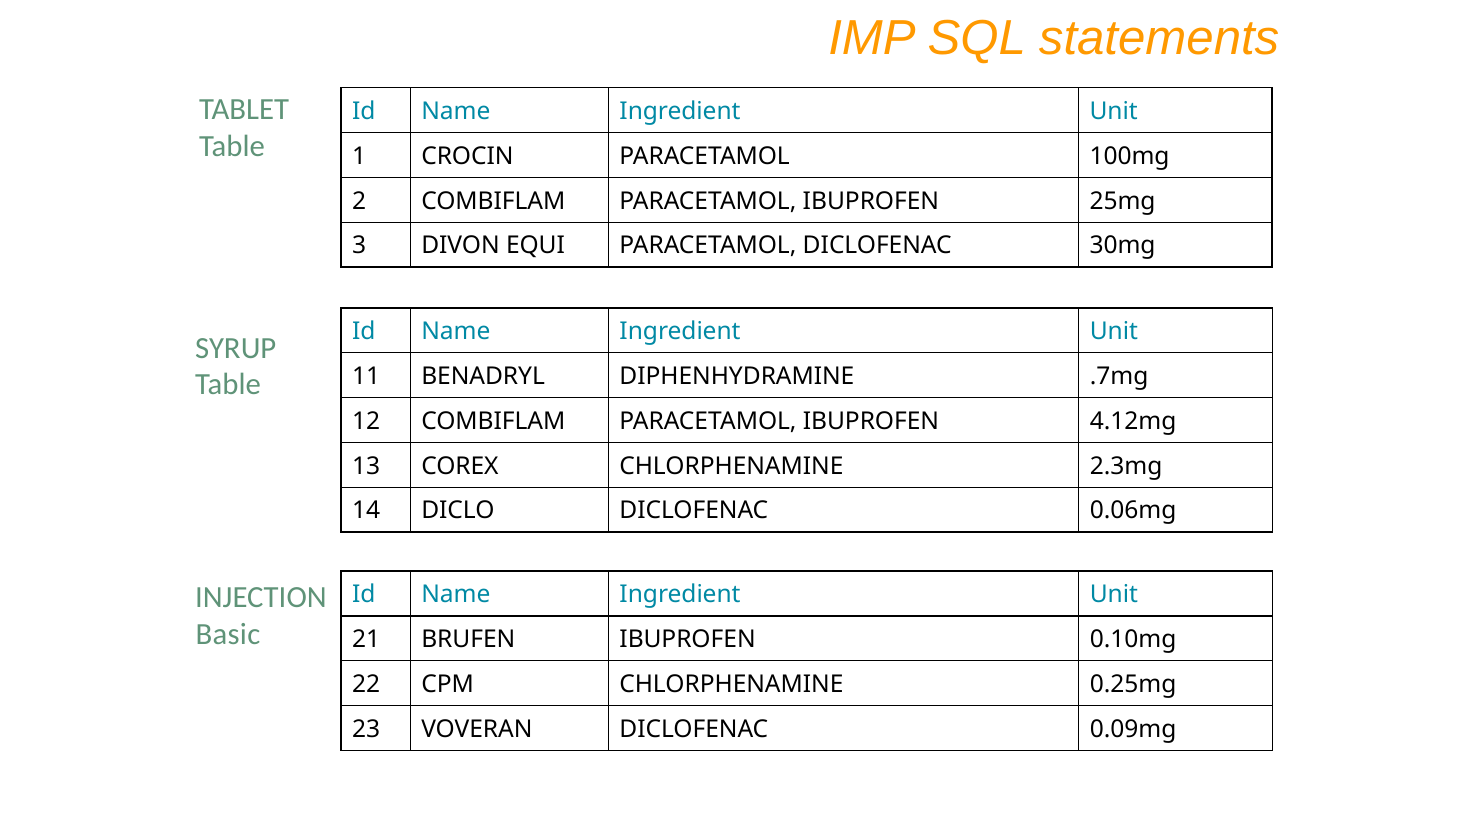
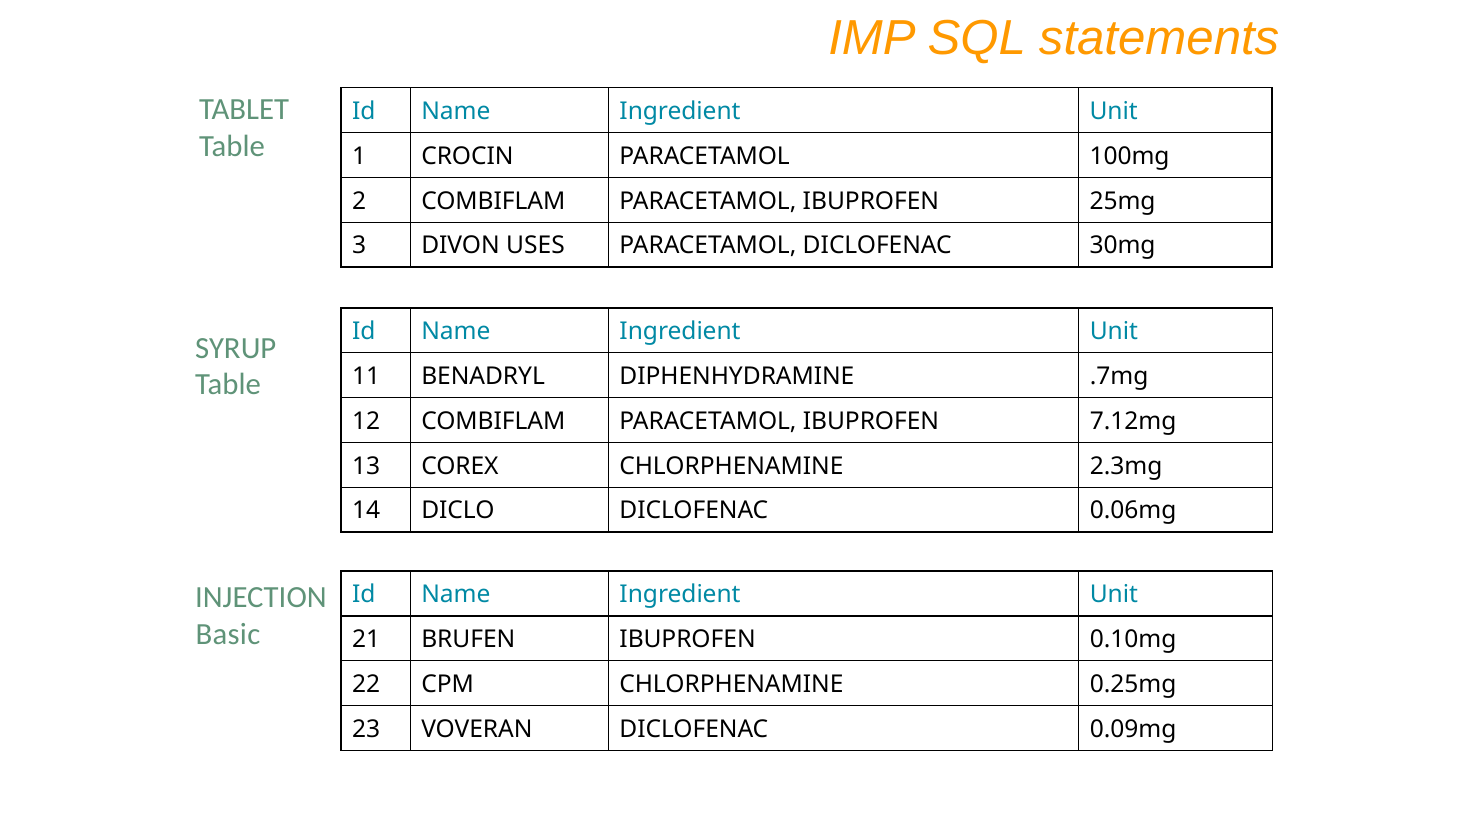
EQUI: EQUI -> USES (535, 246)
4.12mg: 4.12mg -> 7.12mg (1133, 421)
